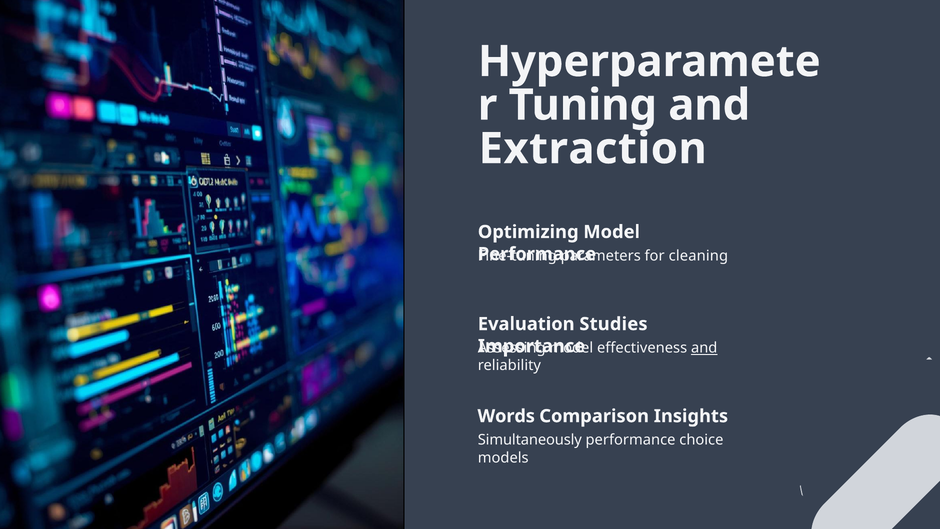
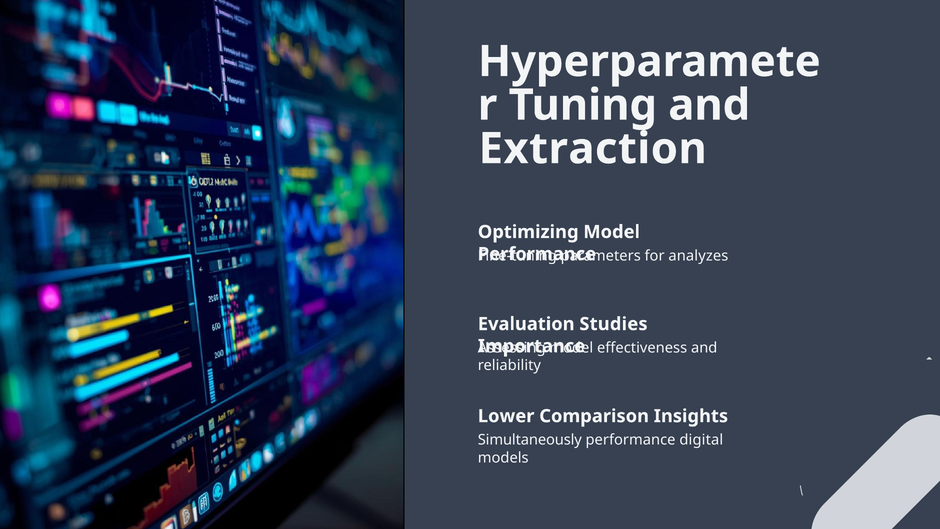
cleaning: cleaning -> analyzes (698, 256)
and underline: present -> none (704, 348)
Words: Words -> Lower (506, 416)
choice: choice -> digital (701, 440)
